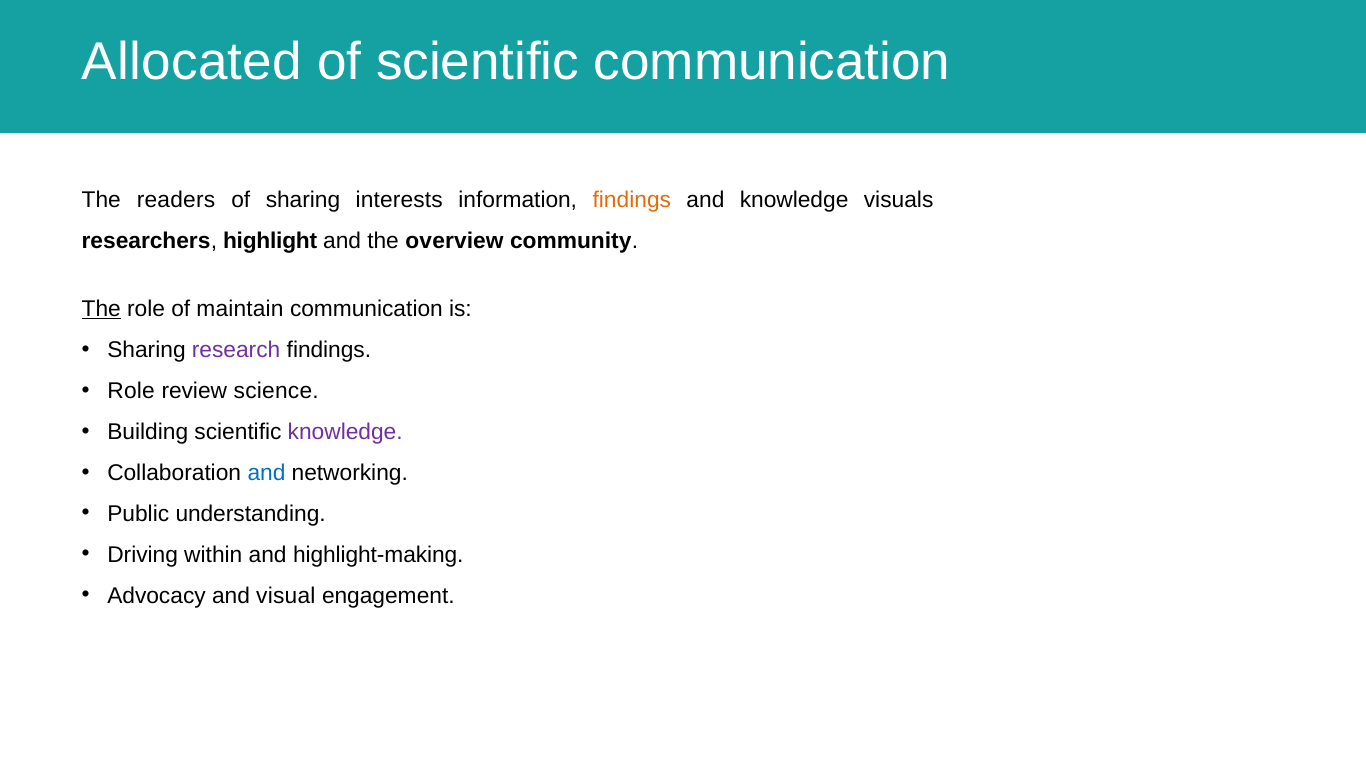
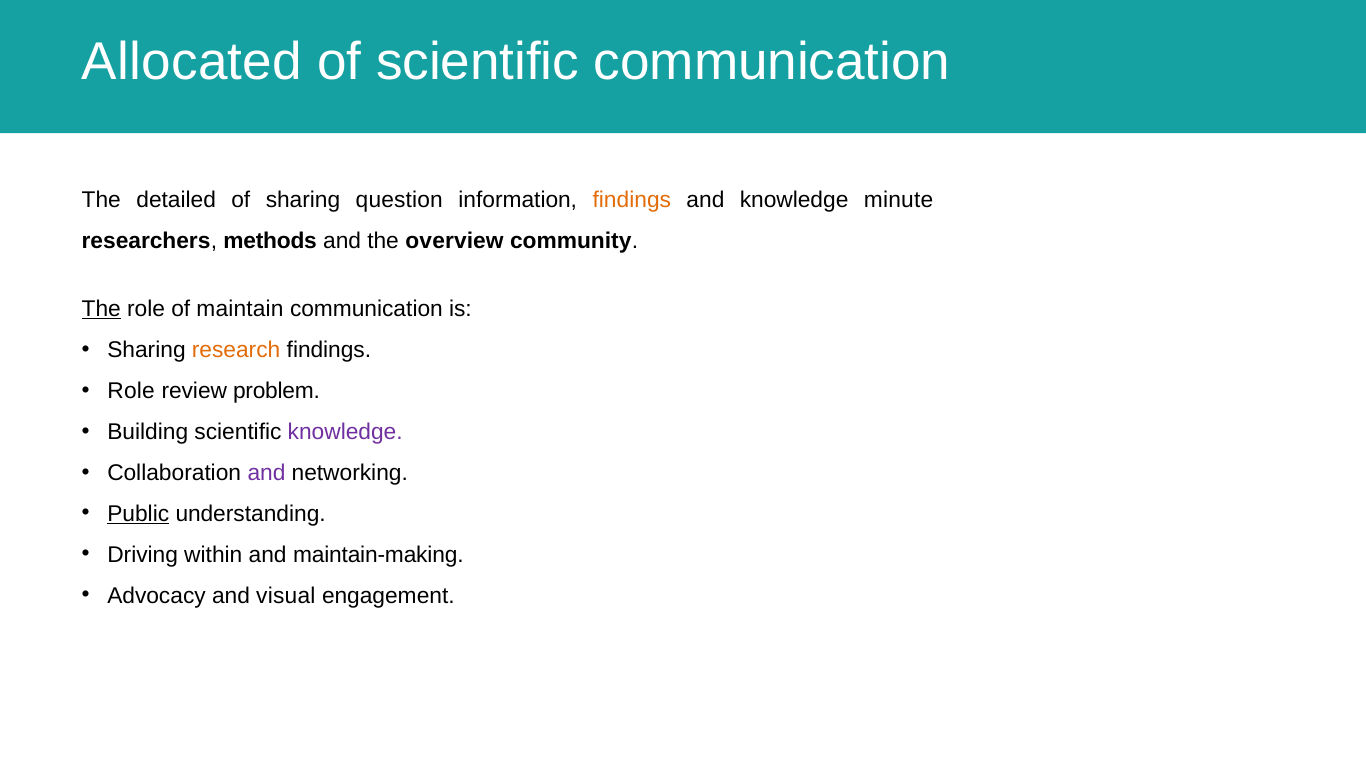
readers: readers -> detailed (176, 200)
interests: interests -> question (399, 200)
visuals: visuals -> minute (899, 200)
highlight: highlight -> methods (270, 241)
research colour: purple -> orange (236, 350)
science: science -> problem (276, 391)
and colour: blue -> purple (266, 473)
Public underline: none -> present (138, 514)
highlight-making: highlight-making -> maintain-making (378, 555)
